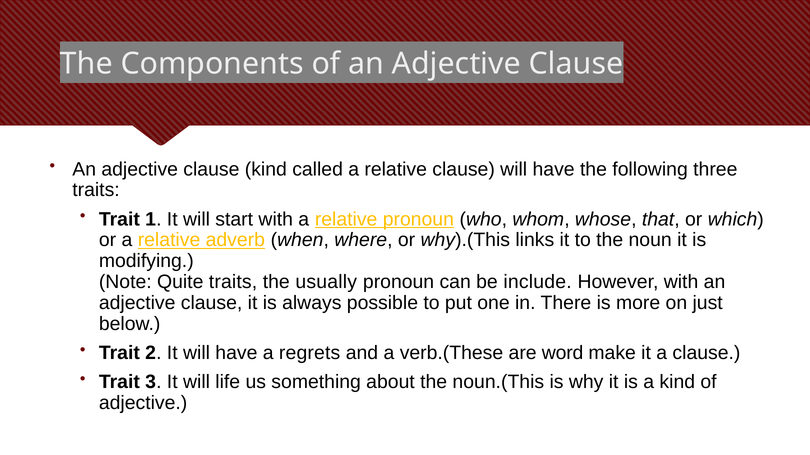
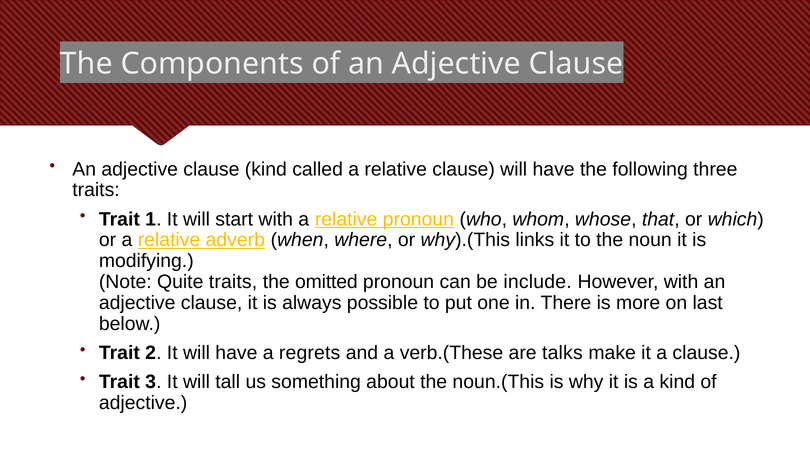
usually: usually -> omitted (326, 282)
just: just -> last (708, 303)
word: word -> talks (562, 353)
life: life -> tall (228, 382)
